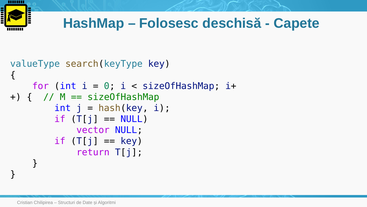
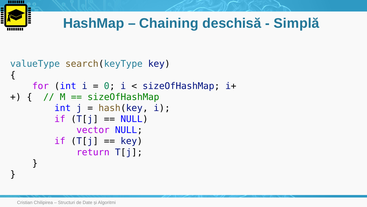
Folosesc: Folosesc -> Chaining (169, 23)
Capete: Capete -> Simplă (297, 23)
